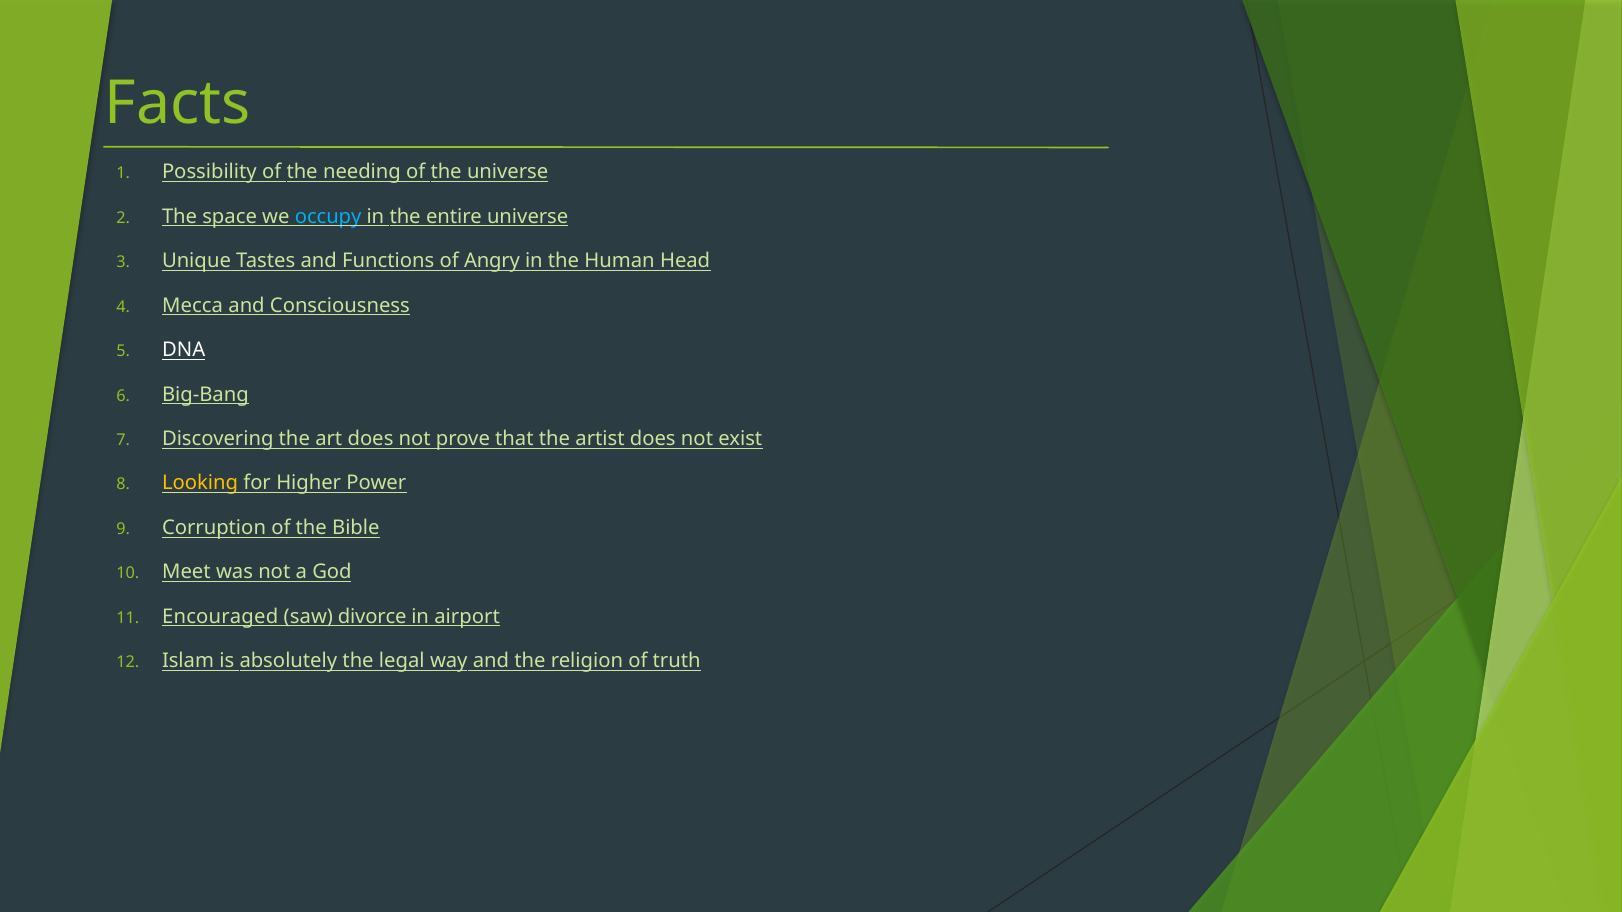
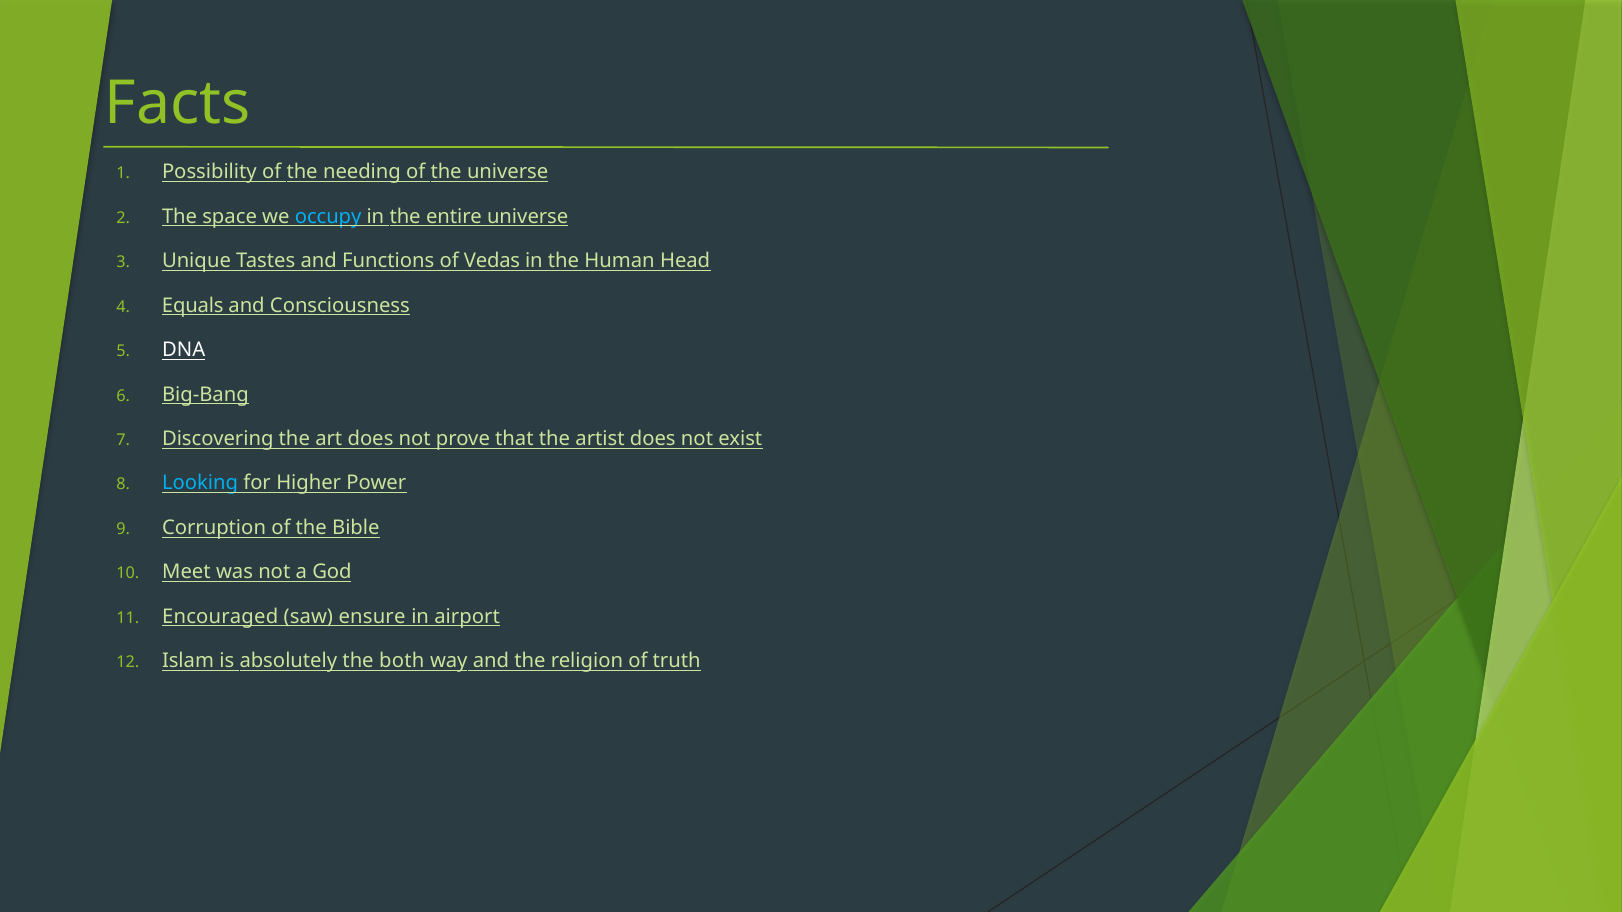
Angry: Angry -> Vedas (492, 261)
Mecca: Mecca -> Equals (193, 306)
Looking colour: yellow -> light blue (200, 484)
divorce: divorce -> ensure (372, 617)
legal: legal -> both (402, 661)
